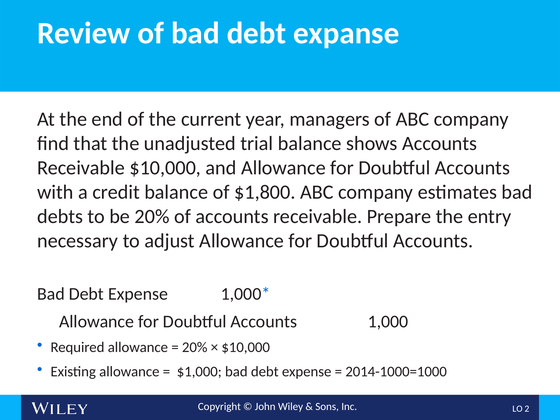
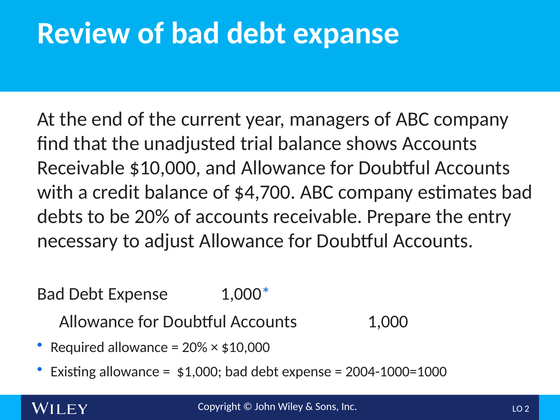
$1,800: $1,800 -> $4,700 (265, 192)
2014-1000=1000: 2014-1000=1000 -> 2004-1000=1000 (396, 372)
